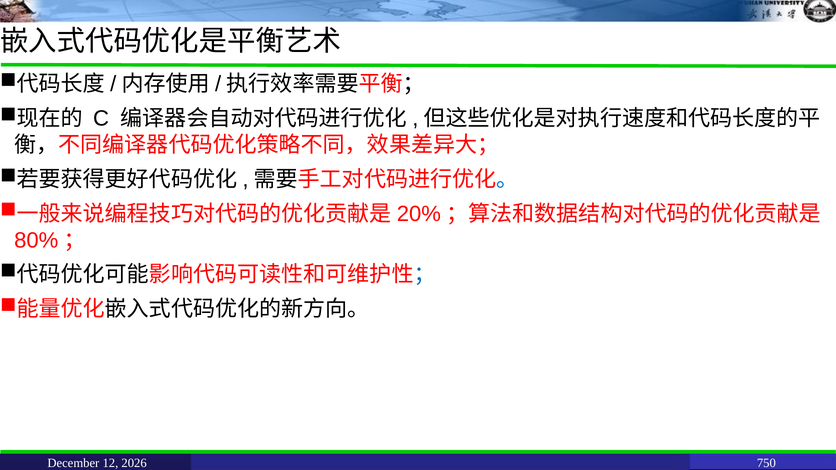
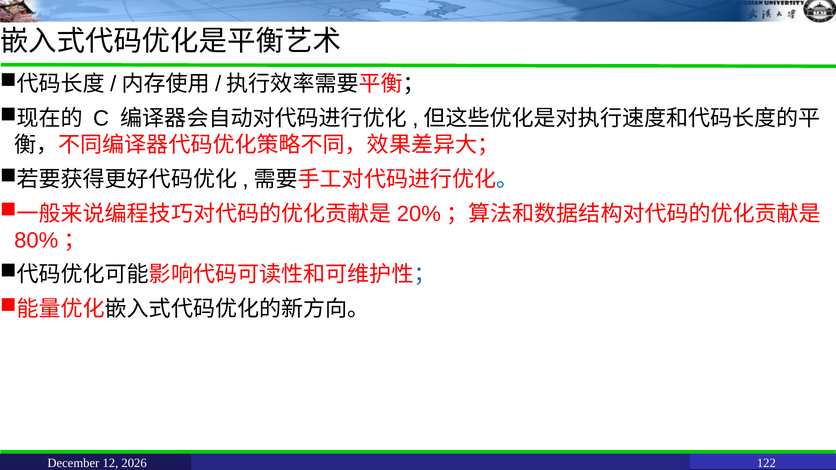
750: 750 -> 122 (766, 463)
